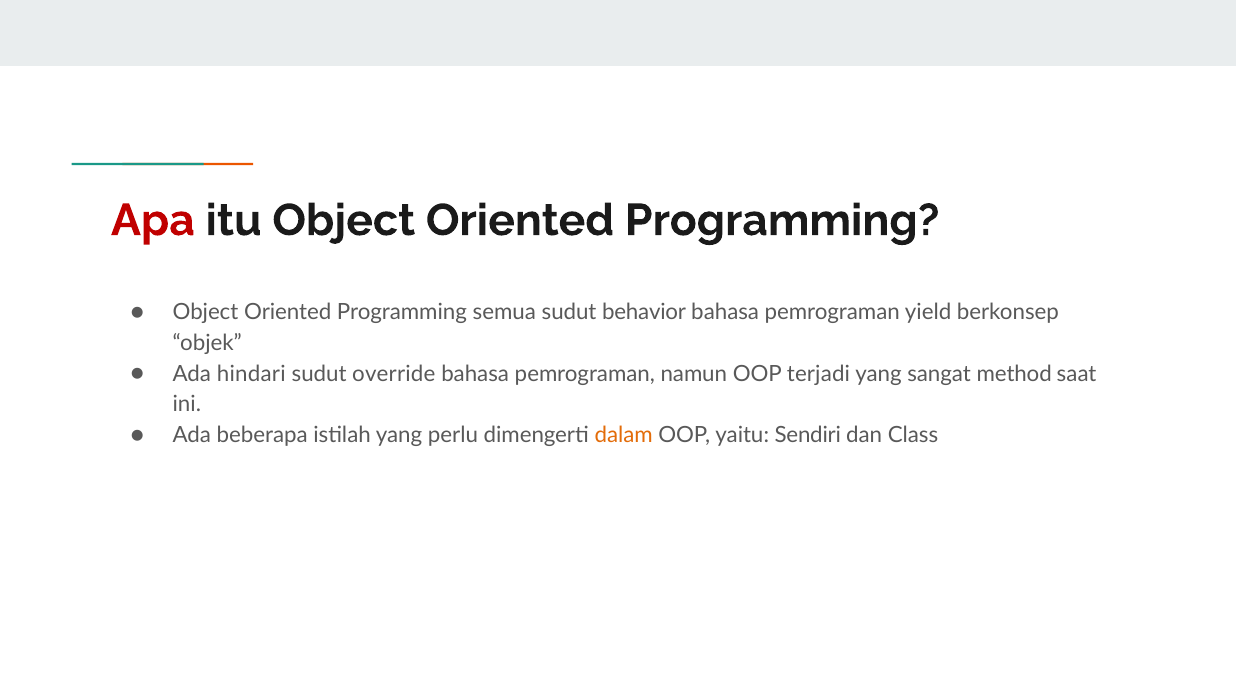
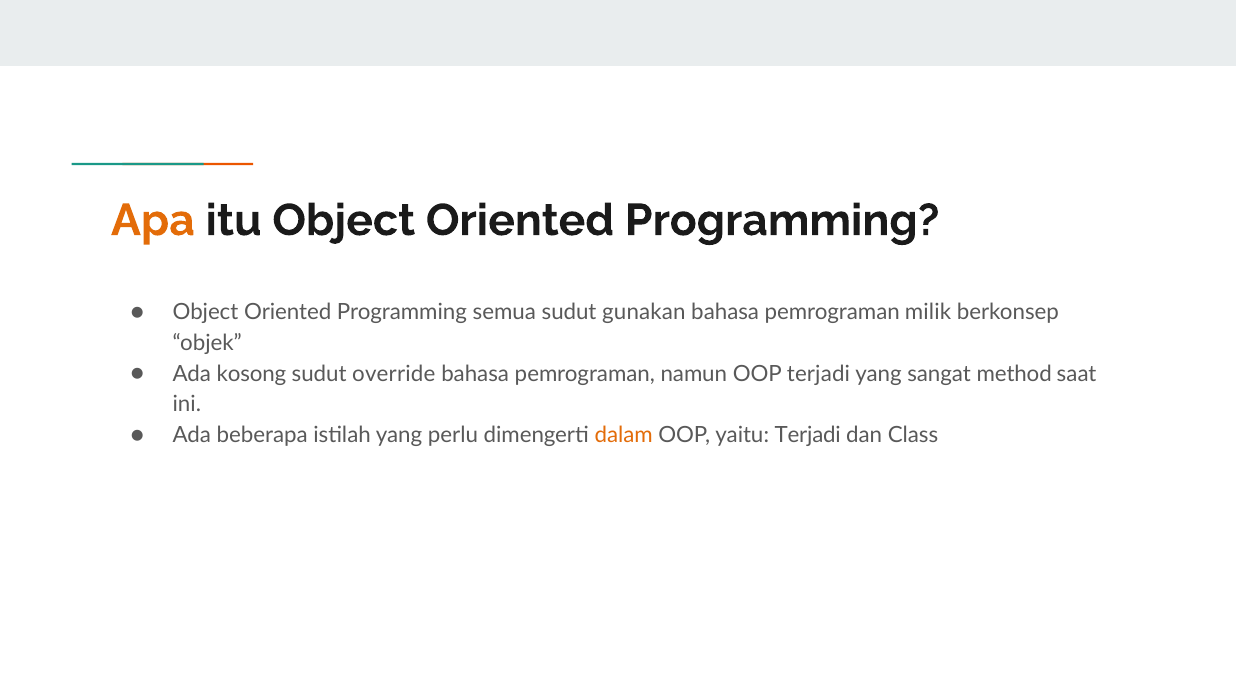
Apa colour: red -> orange (153, 221)
behavior: behavior -> gunakan (644, 312)
yield: yield -> milik (928, 312)
hindari: hindari -> kosong (251, 374)
yaitu Sendiri: Sendiri -> Terjadi (808, 436)
